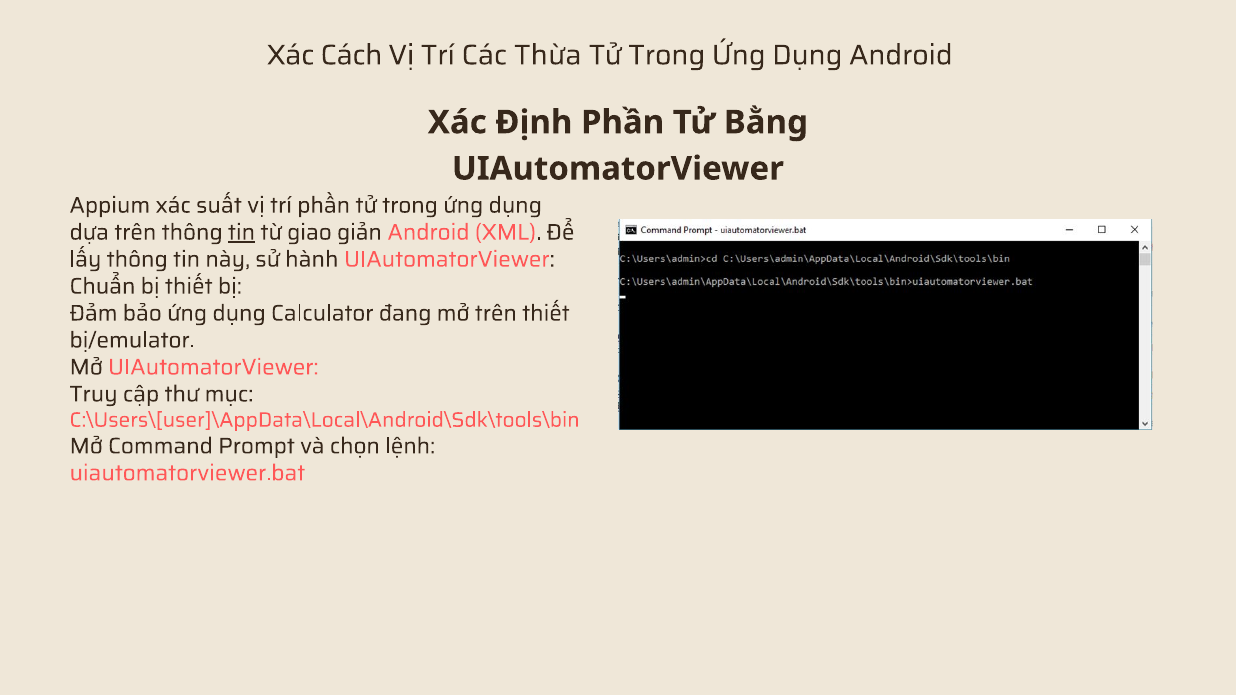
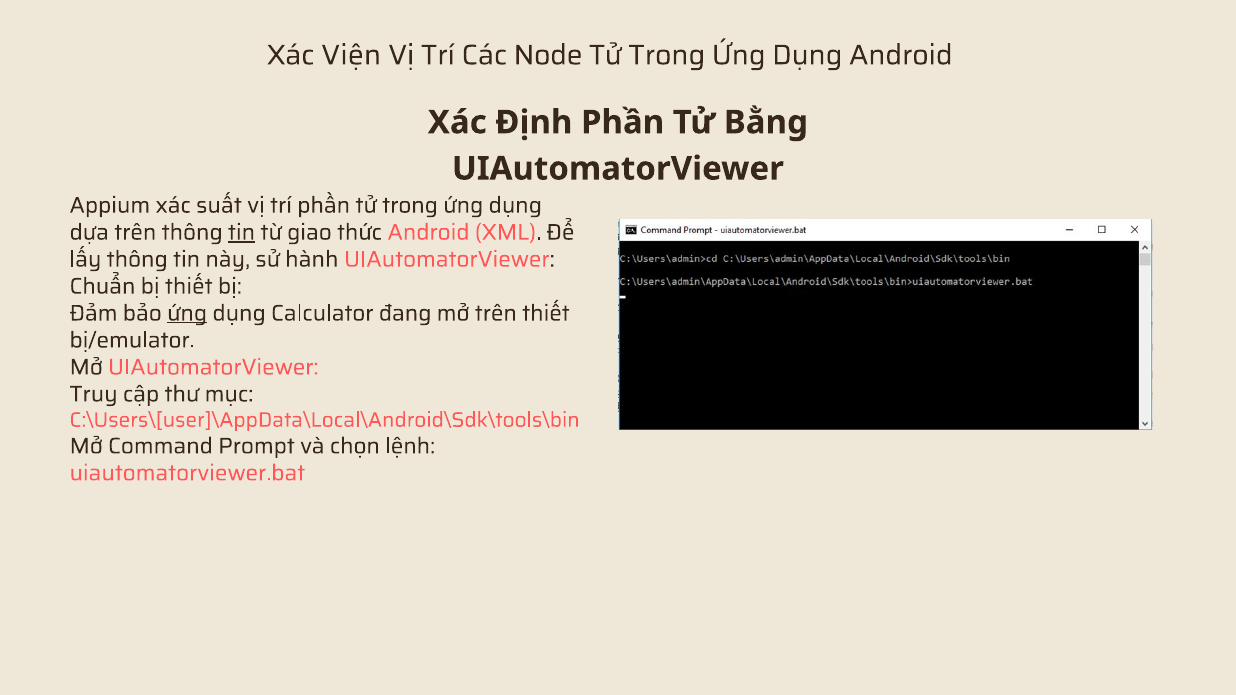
Cách: Cách -> Viện (351, 55)
Thừa: Thừa -> Node (548, 55)
giản: giản -> thức (359, 232)
ứng underline: none -> present (187, 313)
